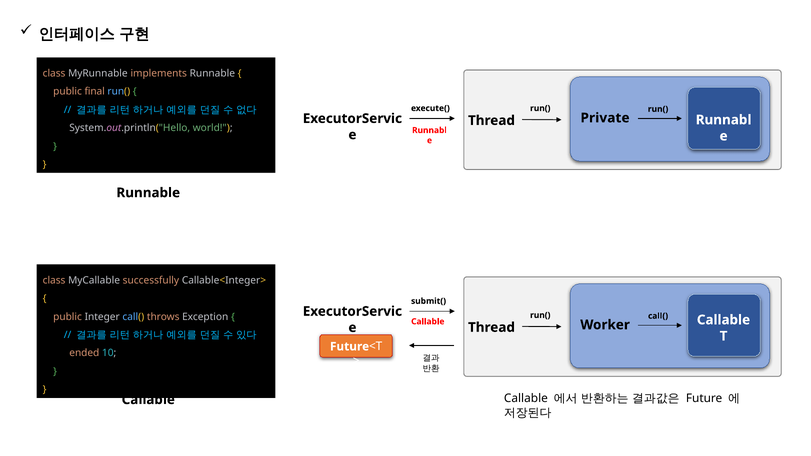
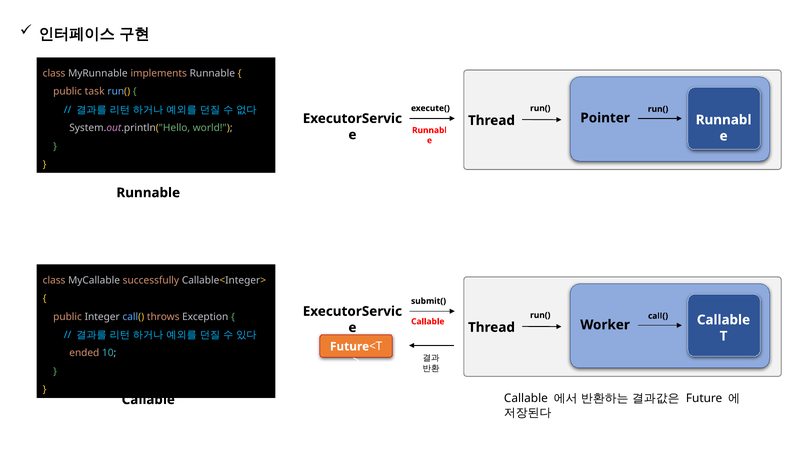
final: final -> task (95, 92)
Private: Private -> Pointer (605, 118)
